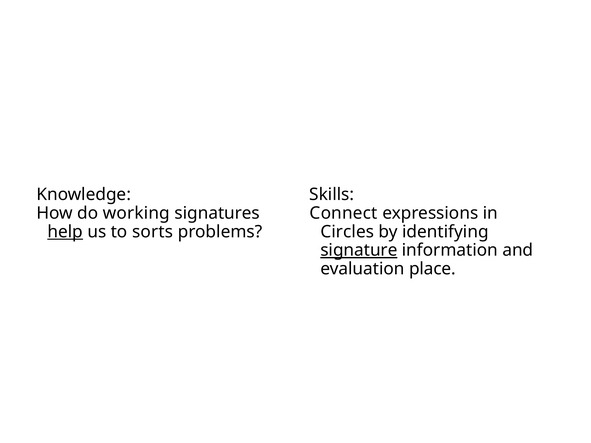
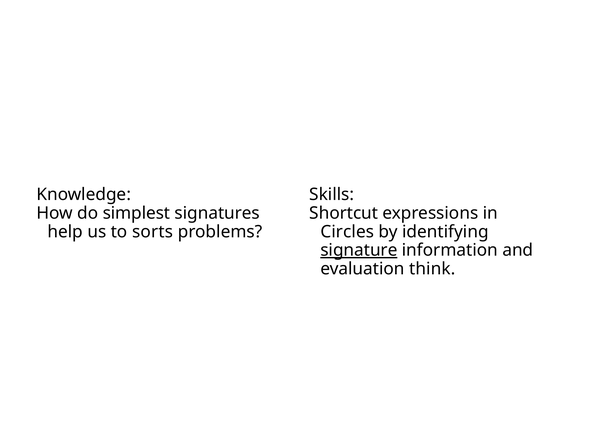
working: working -> simplest (136, 213)
Connect: Connect -> Shortcut (344, 213)
help underline: present -> none (65, 232)
place: place -> think (432, 269)
